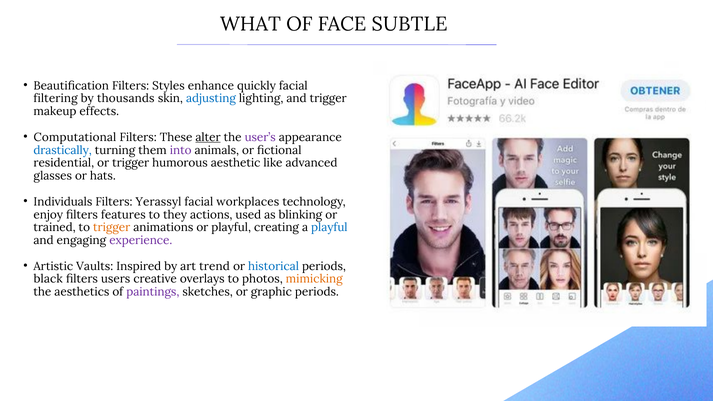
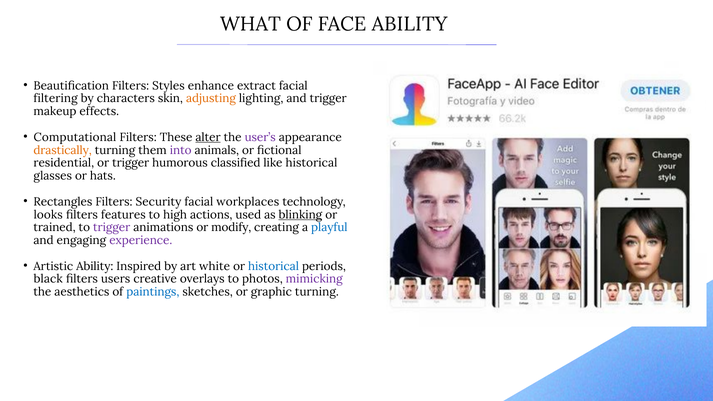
FACE SUBTLE: SUBTLE -> ABILITY (410, 24)
quickly: quickly -> extract (256, 86)
thousands: thousands -> characters (126, 99)
adjusting colour: blue -> orange (211, 99)
drastically colour: blue -> orange (63, 150)
aesthetic: aesthetic -> classified (236, 163)
like advanced: advanced -> historical (311, 163)
Individuals: Individuals -> Rectangles (63, 202)
Yerassyl: Yerassyl -> Security (158, 202)
enjoy: enjoy -> looks (48, 215)
they: they -> high (175, 215)
blinking underline: none -> present (300, 215)
trigger colour: orange -> purple (112, 228)
or playful: playful -> modify (231, 228)
Artistic Vaults: Vaults -> Ability (95, 266)
trend: trend -> white (215, 266)
mimicking colour: orange -> purple (314, 279)
paintings colour: purple -> blue (153, 292)
graphic periods: periods -> turning (317, 292)
